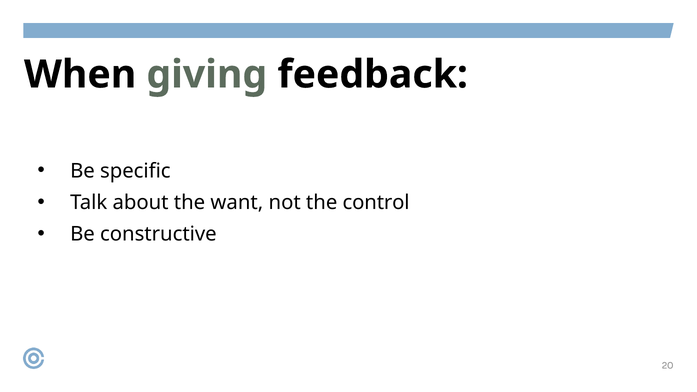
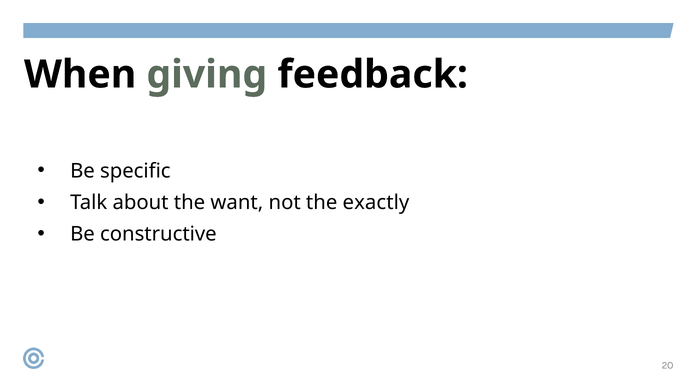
control: control -> exactly (376, 202)
